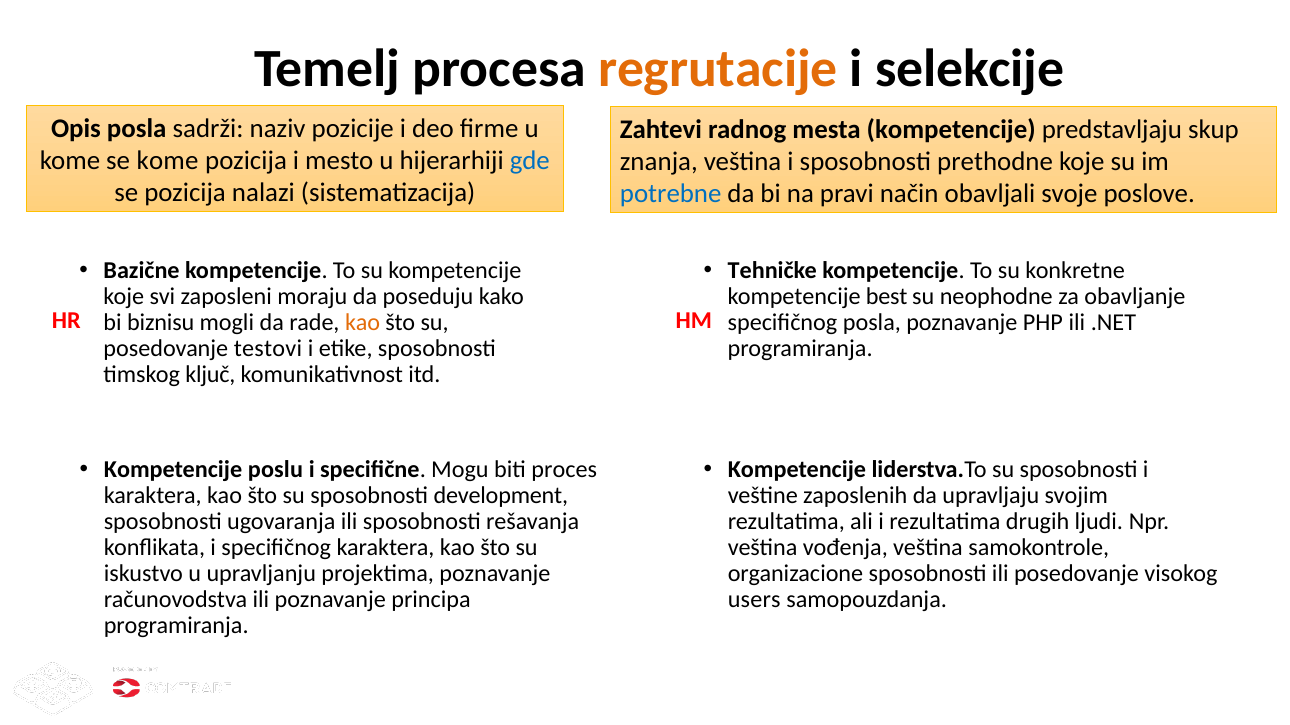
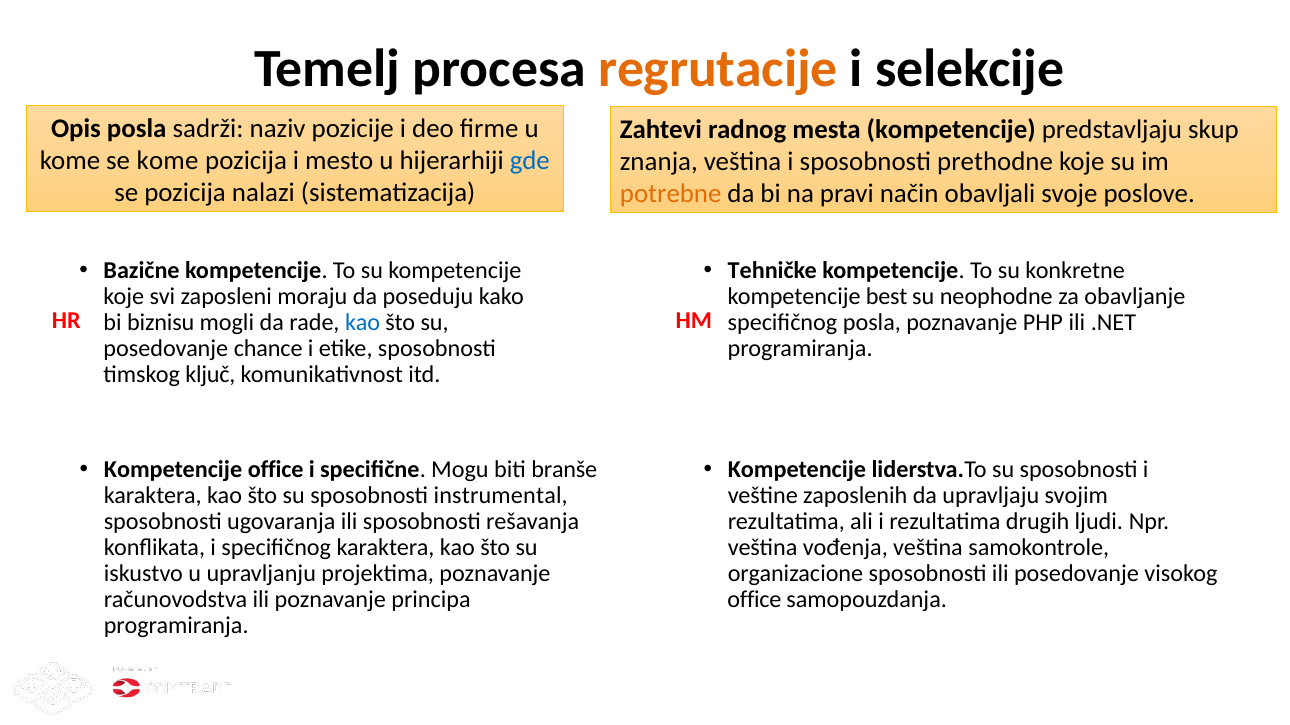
potrebne colour: blue -> orange (671, 194)
kao colour: orange -> blue (363, 323)
testovi: testovi -> chance (268, 349)
Kompetencije poslu: poslu -> office (276, 469)
proces: proces -> branše (564, 469)
development: development -> instrumental (501, 496)
users: users -> office (754, 600)
